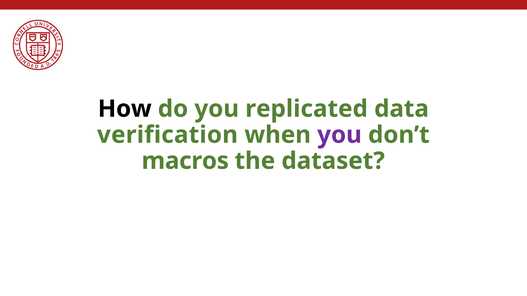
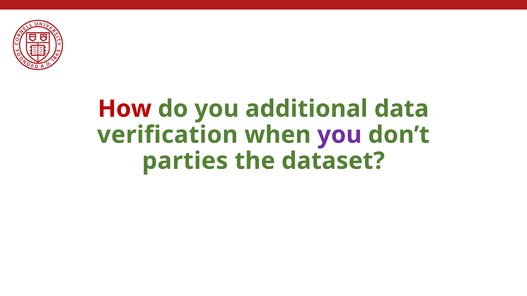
How colour: black -> red (125, 109)
replicated: replicated -> additional (307, 109)
macros: macros -> parties (185, 161)
